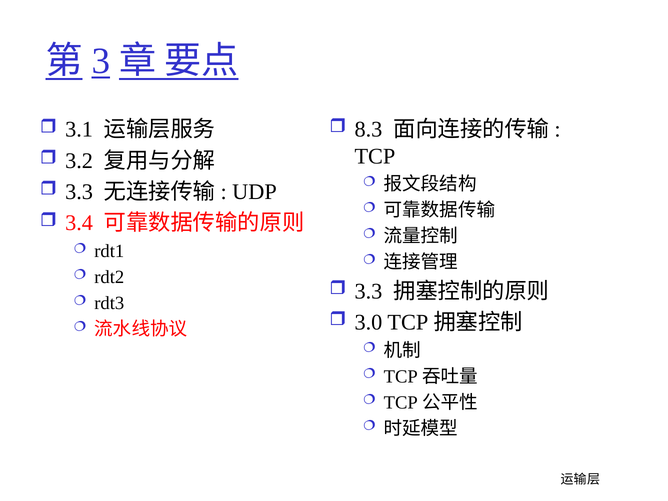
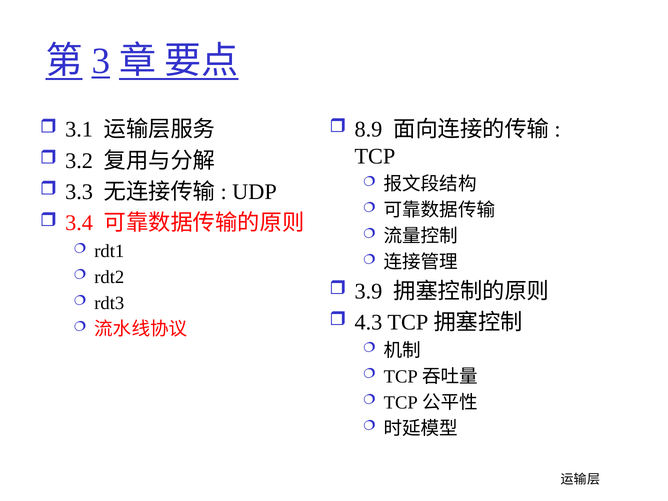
8.3: 8.3 -> 8.9 (368, 130)
3.3: 3.3 -> 3.9 (368, 291)
3.0: 3.0 -> 4.3 (368, 322)
